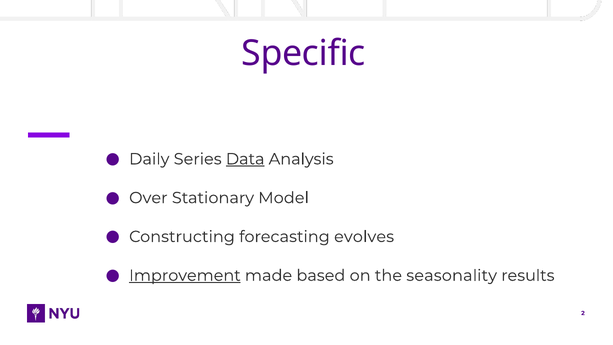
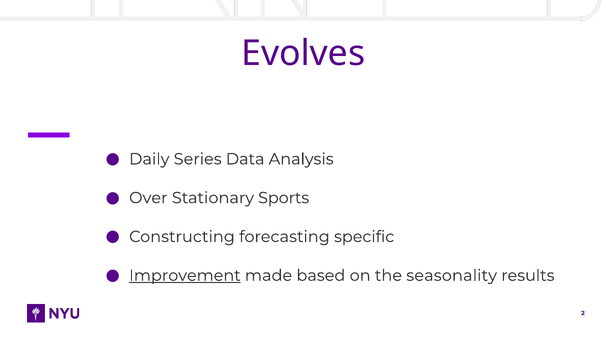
Specific: Specific -> Evolves (303, 53)
Data underline: present -> none (245, 159)
Model: Model -> Sports (284, 198)
evolves: evolves -> specific (364, 237)
